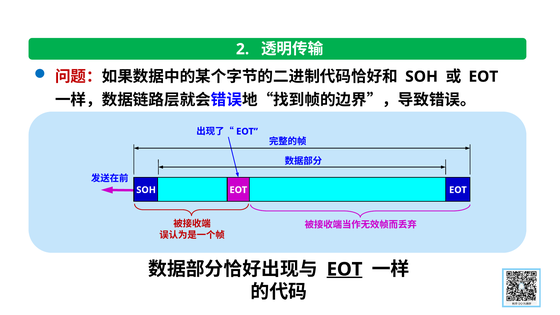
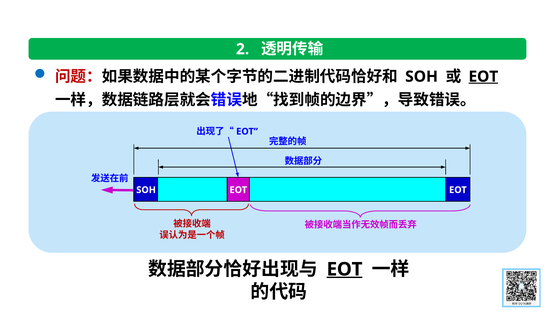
EOT underline: none -> present (483, 77)
